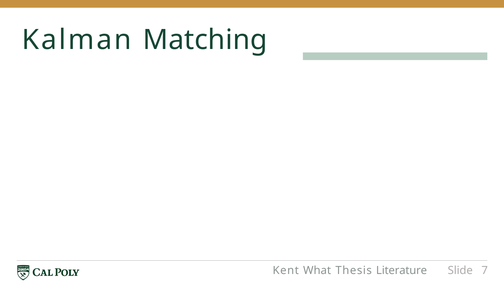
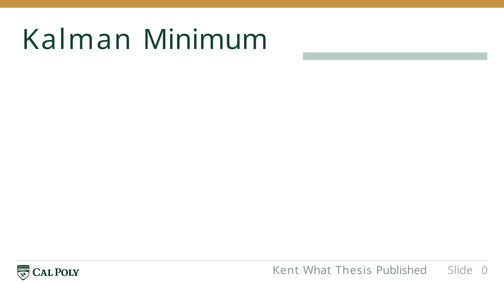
Matching: Matching -> Minimum (205, 40)
Literature: Literature -> Published (402, 270)
7: 7 -> 0 (485, 270)
